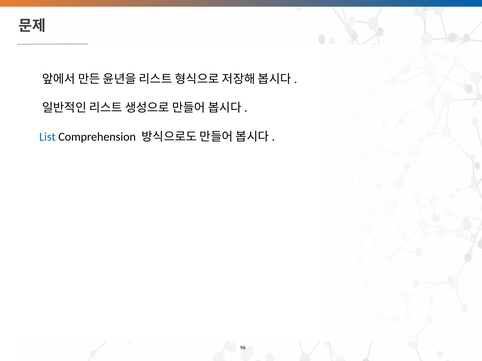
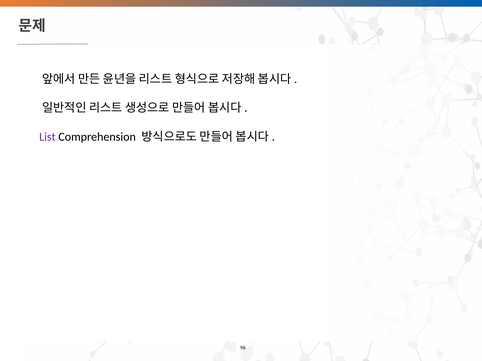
List colour: blue -> purple (47, 137)
